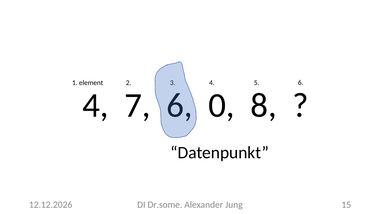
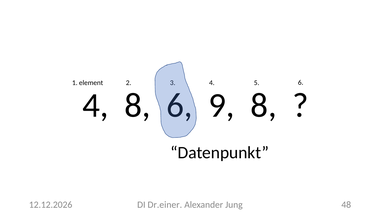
4 7: 7 -> 8 (137, 105)
0: 0 -> 9 (221, 105)
Dr.some: Dr.some -> Dr.einer (165, 204)
15: 15 -> 48 (346, 204)
